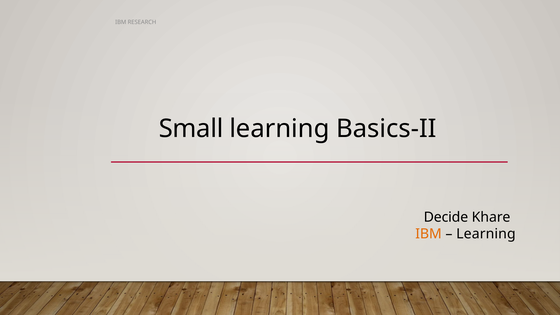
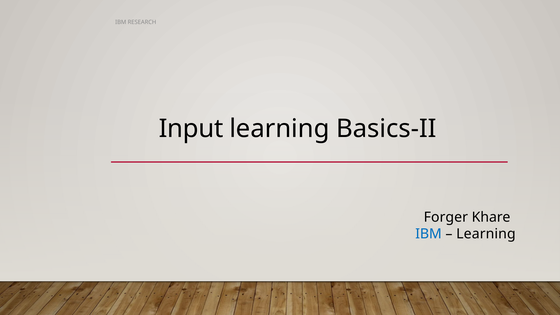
Small: Small -> Input (191, 129)
Decide: Decide -> Forger (446, 217)
IBM colour: orange -> blue (429, 234)
